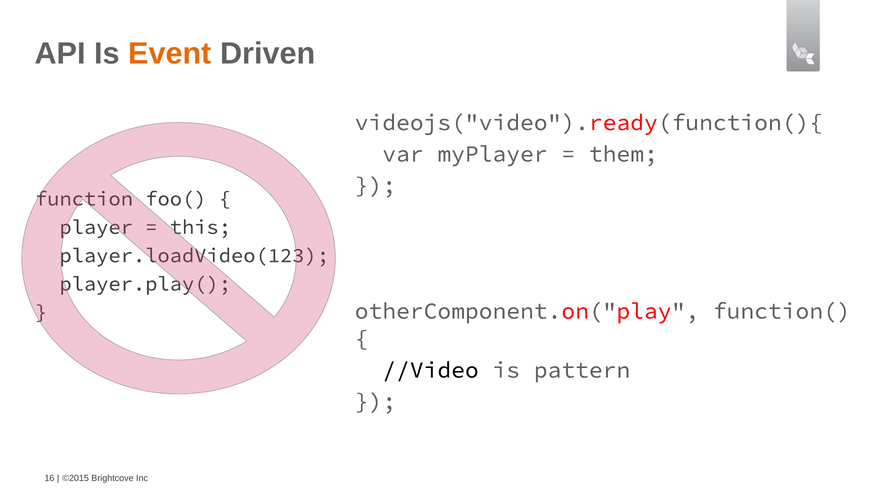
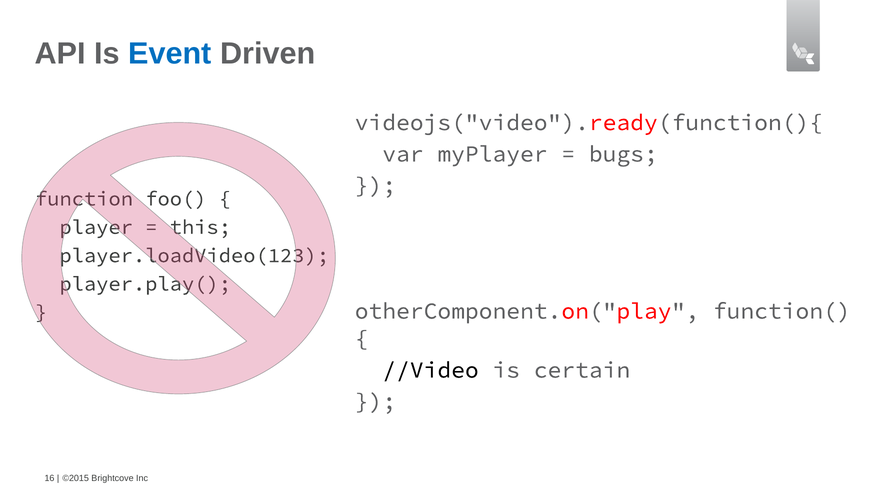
Event colour: orange -> blue (170, 54)
them: them -> bugs (623, 154)
pattern: pattern -> certain (582, 370)
